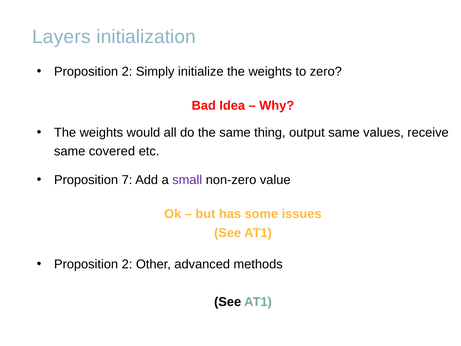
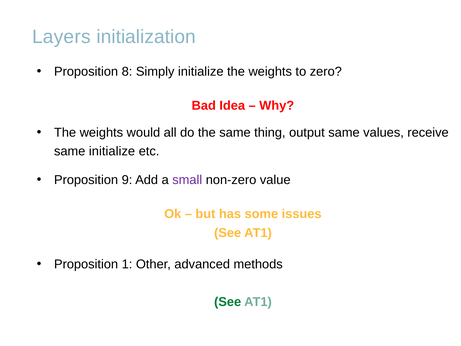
2: 2 -> 8 (127, 71)
same covered: covered -> initialize (112, 151)
7: 7 -> 9 (127, 180)
2: 2 -> 1 (127, 264)
See colour: black -> green (228, 302)
